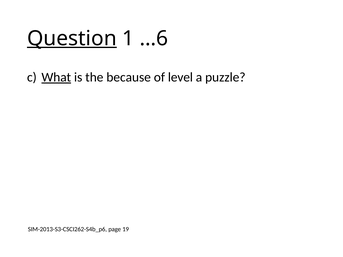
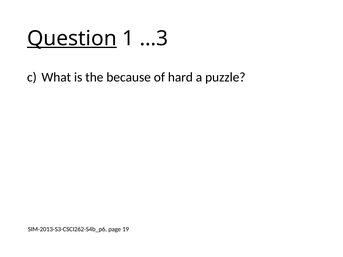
…6: …6 -> …3 (154, 38)
What underline: present -> none (56, 77)
level: level -> hard (180, 77)
